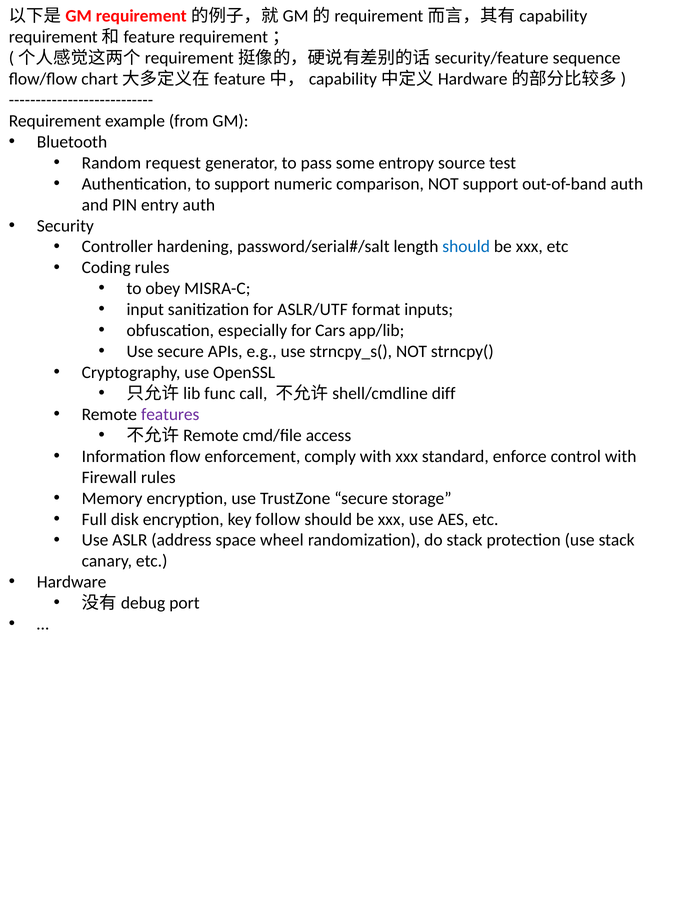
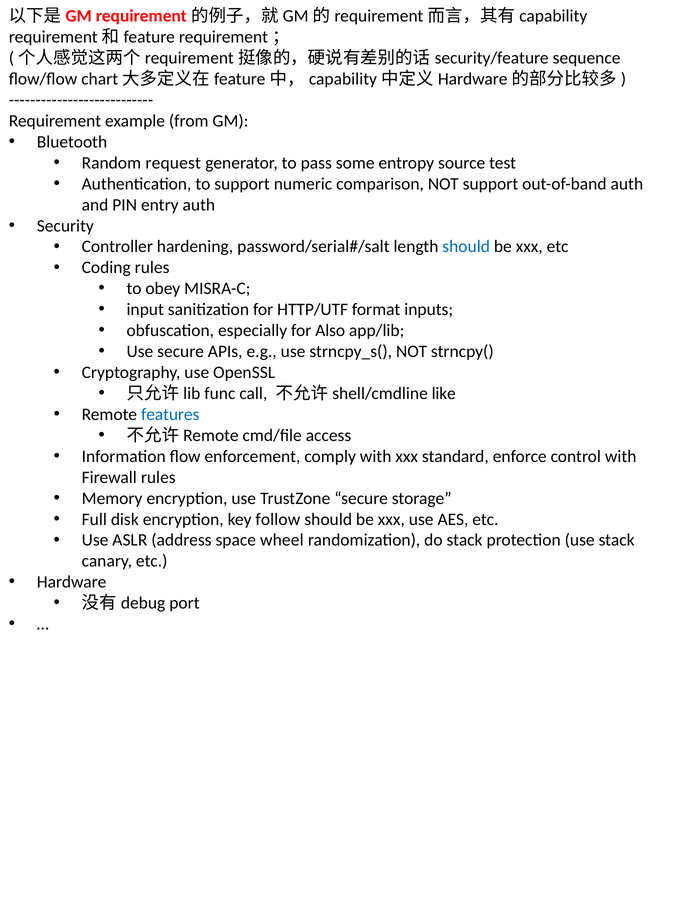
ASLR/UTF: ASLR/UTF -> HTTP/UTF (313, 309)
Cars: Cars -> Also (330, 330)
diff: diff -> like (444, 393)
features colour: purple -> blue (170, 414)
